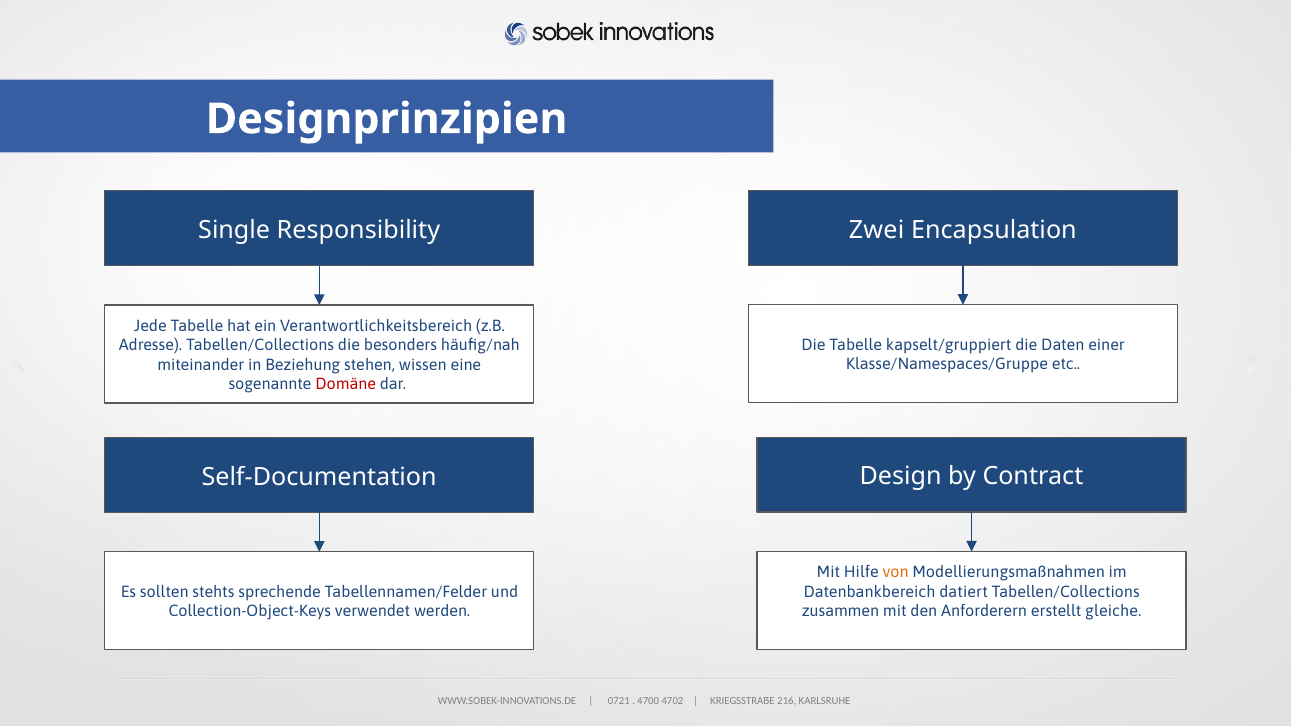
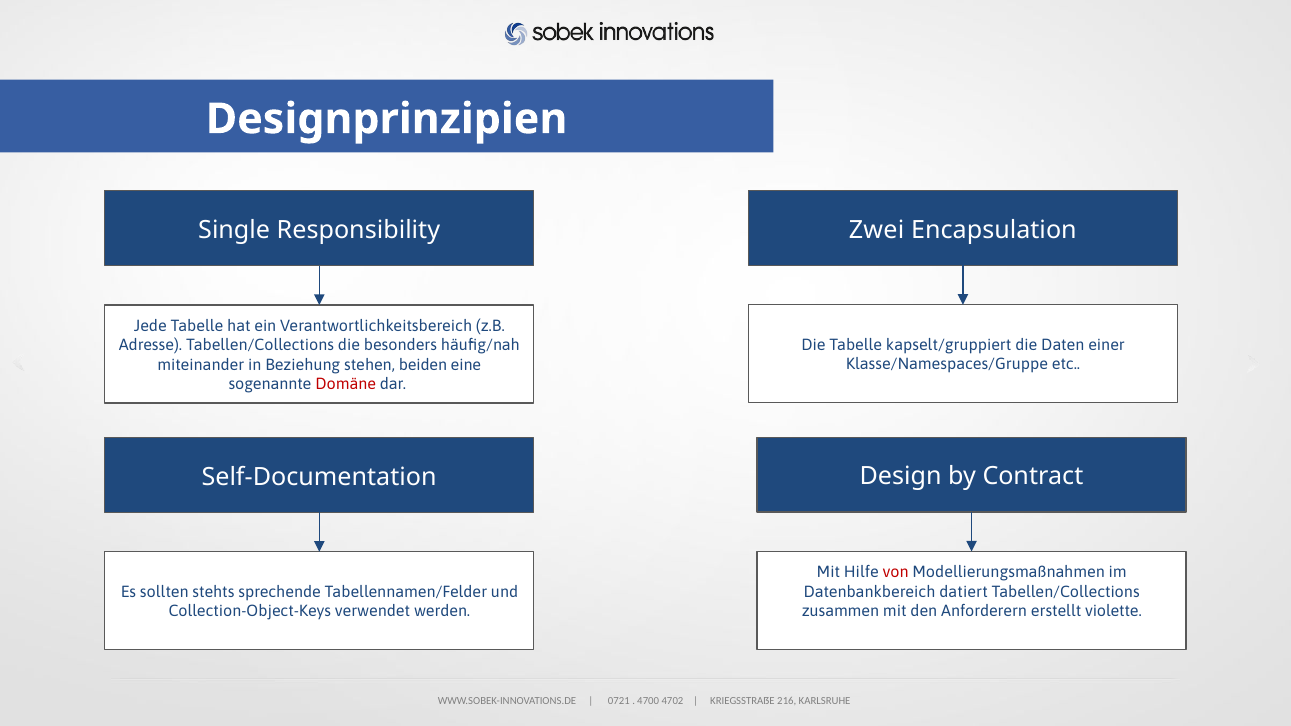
wissen: wissen -> beiden (423, 365)
von colour: orange -> red (896, 573)
gleiche: gleiche -> violette (1113, 611)
